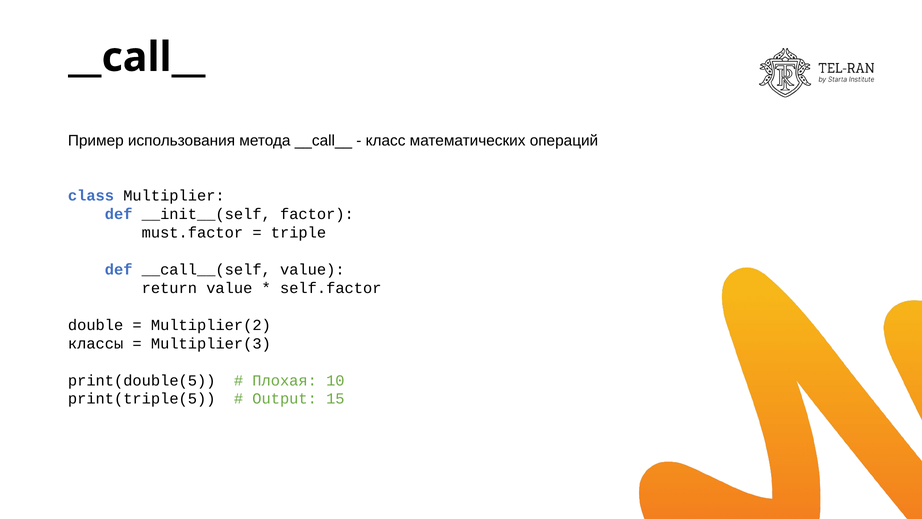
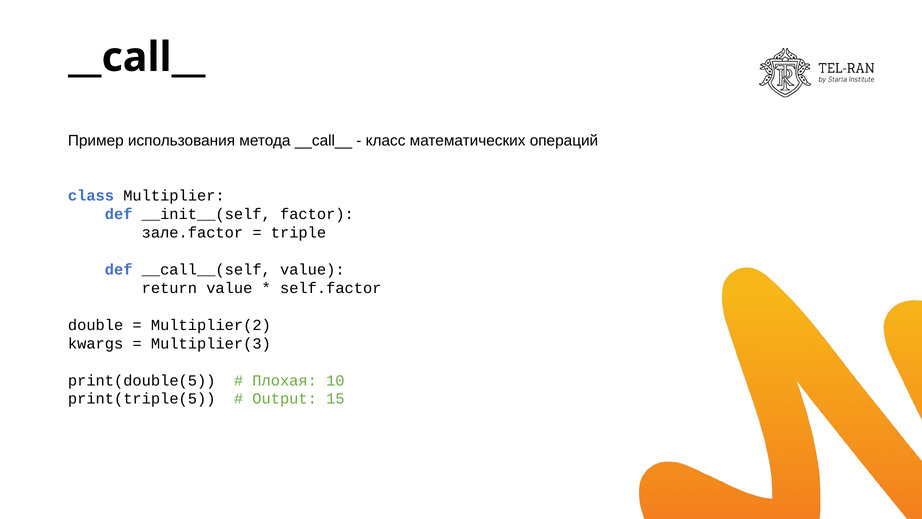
must.factor: must.factor -> зале.factor (192, 233)
классы: классы -> kwargs (96, 343)
